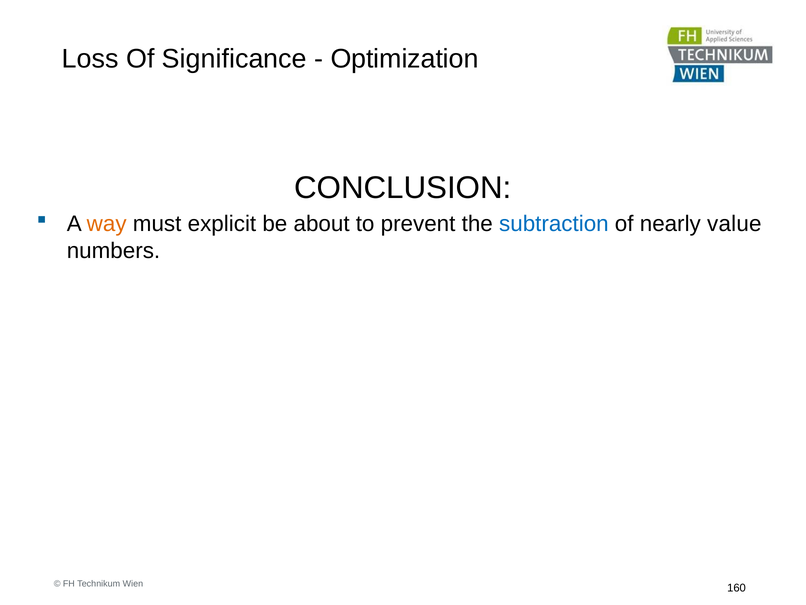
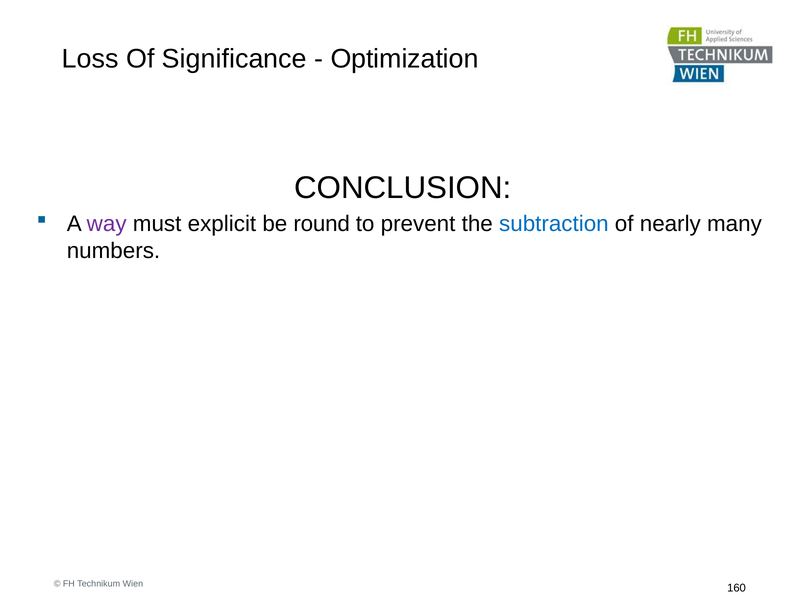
way colour: orange -> purple (107, 224)
about: about -> round (322, 224)
value: value -> many (734, 224)
